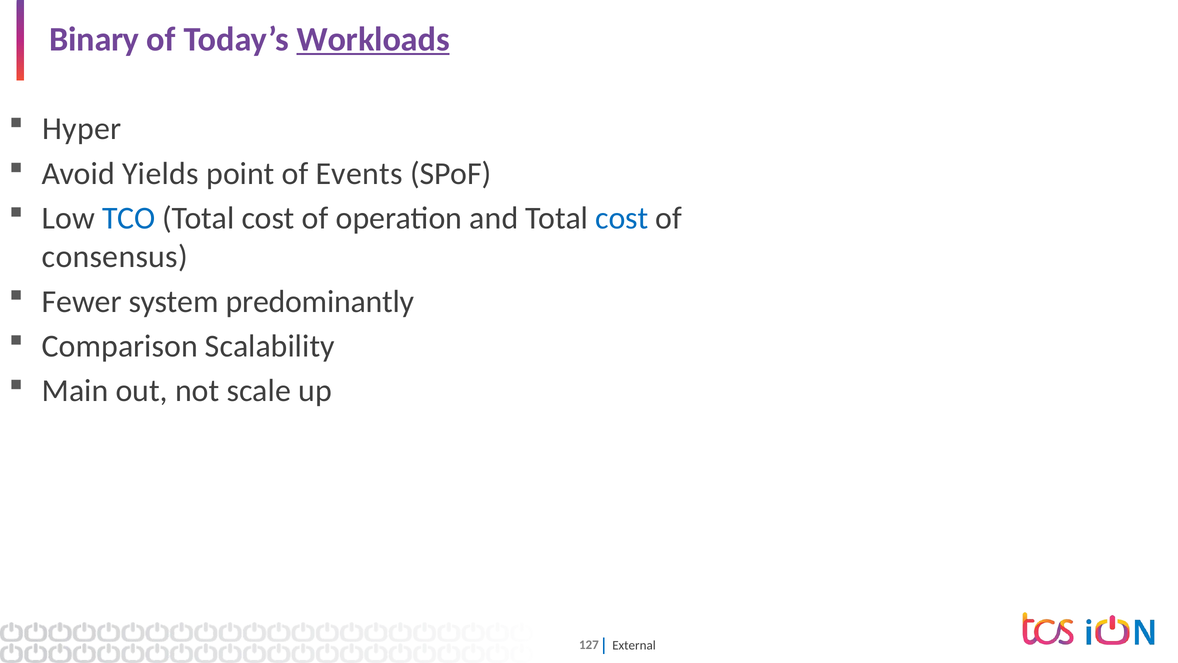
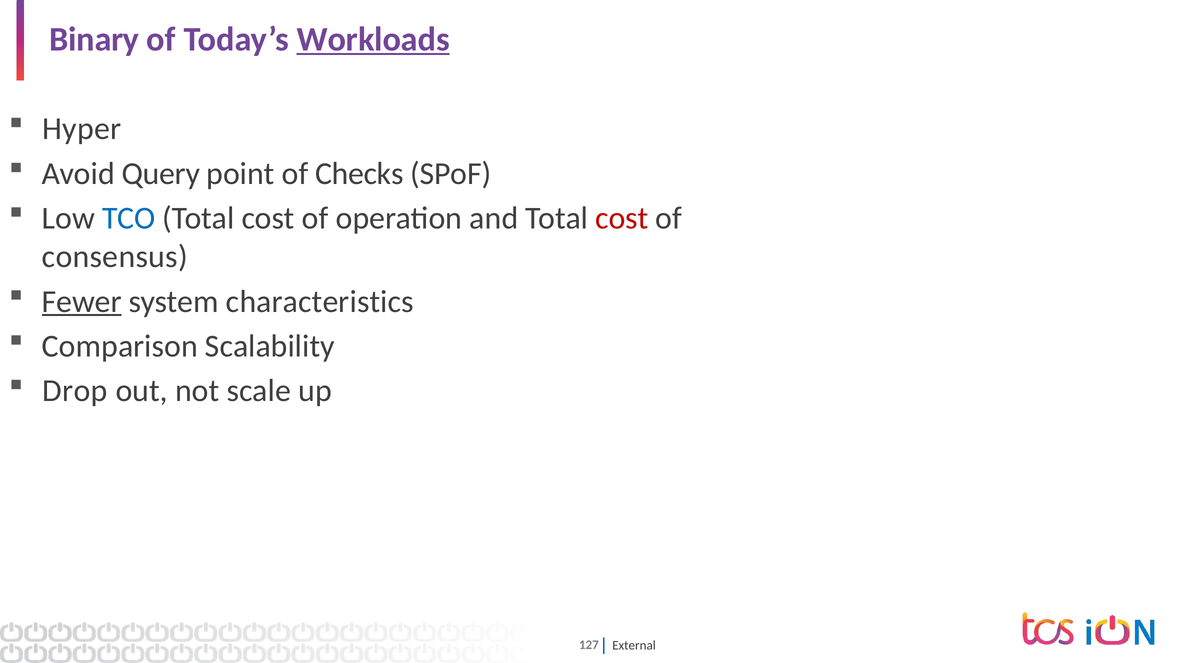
Yields: Yields -> Query (161, 174)
Events: Events -> Checks (359, 174)
cost colour: blue -> red (622, 218)
Fewer underline: none -> present (82, 301)
predominantly: predominantly -> characteristics (320, 301)
Main: Main -> Drop (75, 391)
